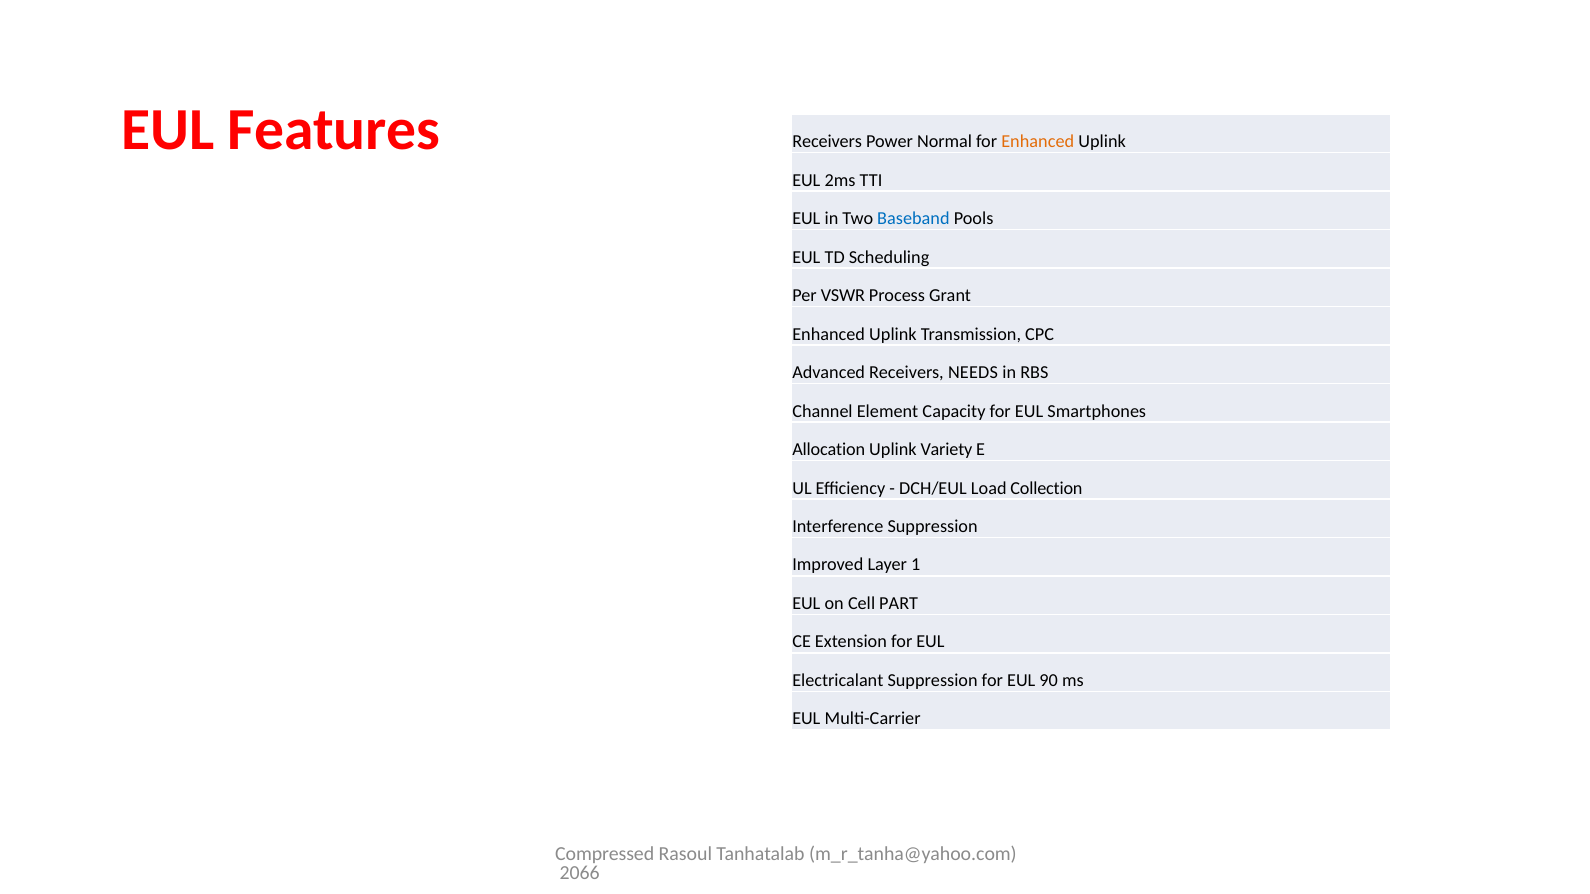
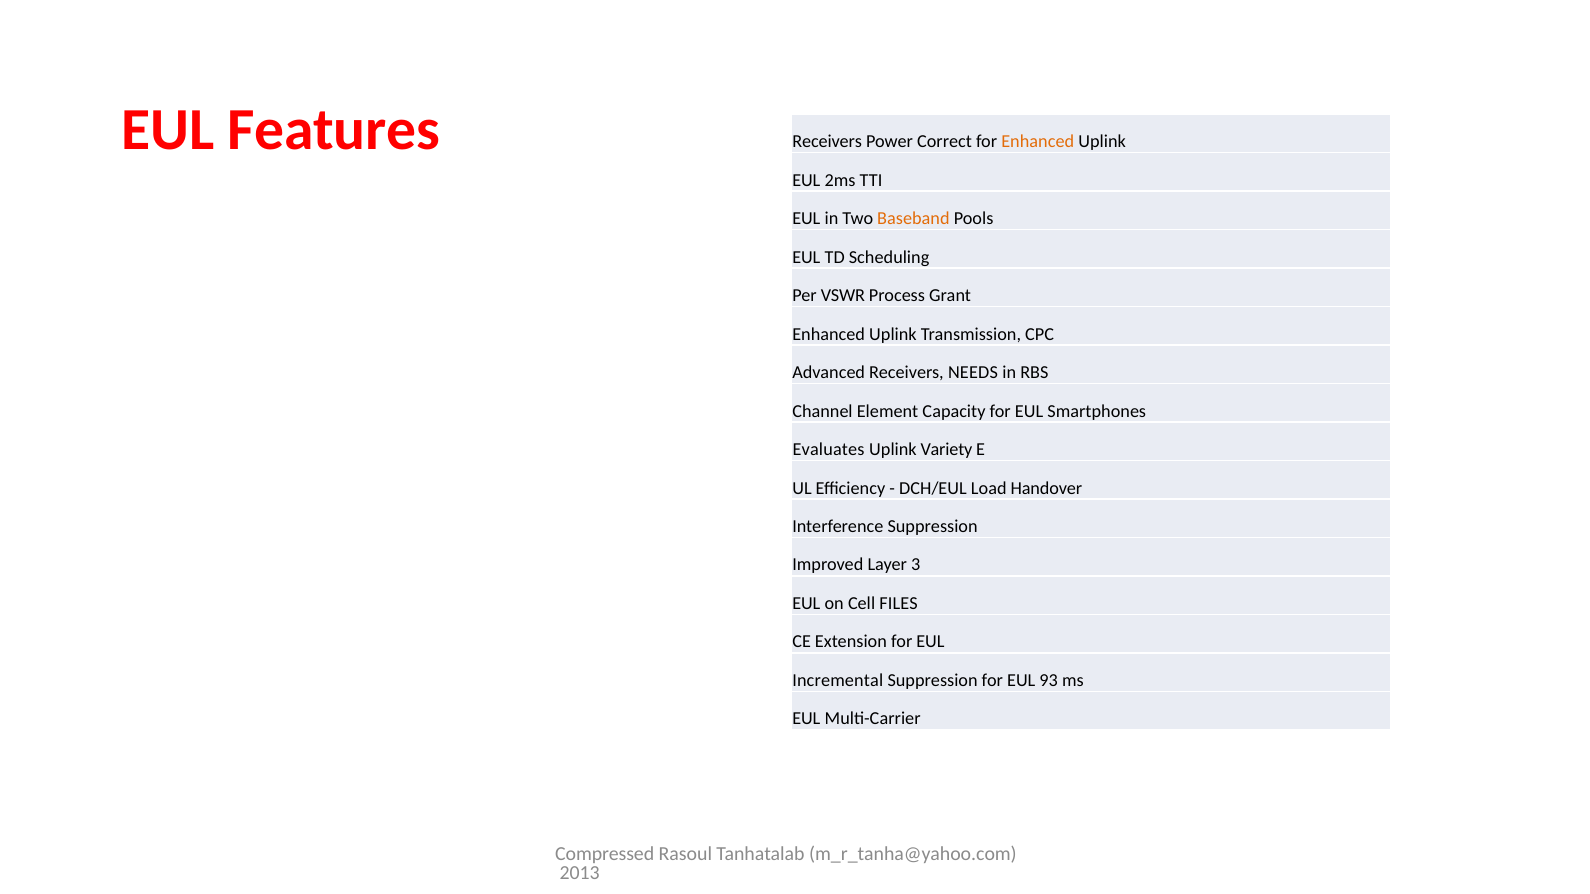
Normal: Normal -> Correct (945, 142)
Baseband colour: blue -> orange (913, 219)
Allocation: Allocation -> Evaluates (829, 450)
Collection: Collection -> Handover (1046, 488)
1: 1 -> 3 (916, 565)
PART: PART -> FILES (899, 604)
Electricalant: Electricalant -> Incremental (838, 681)
90: 90 -> 93 (1049, 681)
2066: 2066 -> 2013 (580, 874)
